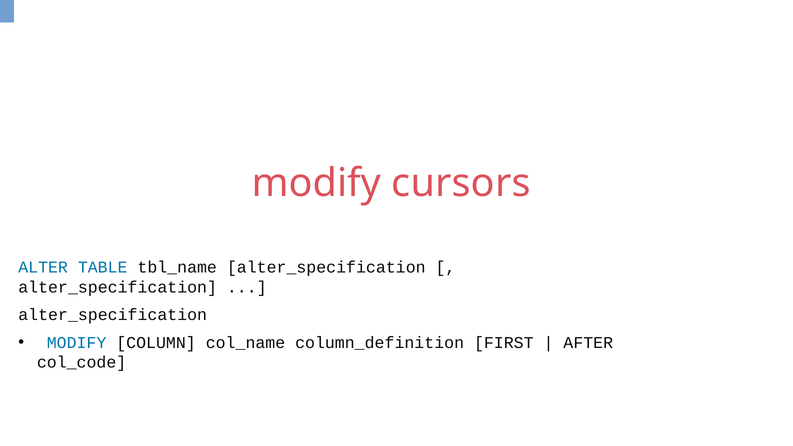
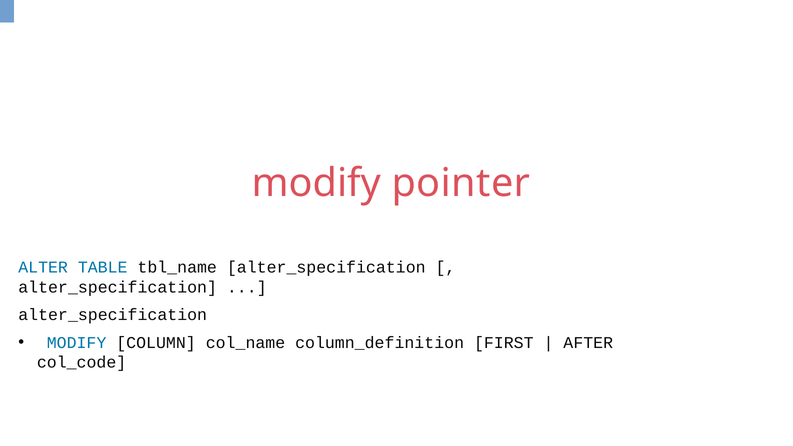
cursors: cursors -> pointer (461, 183)
